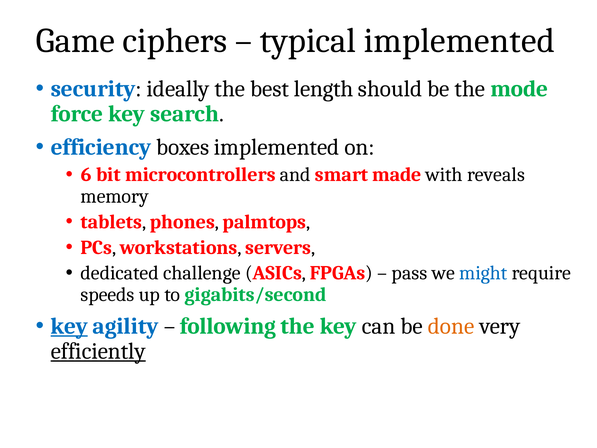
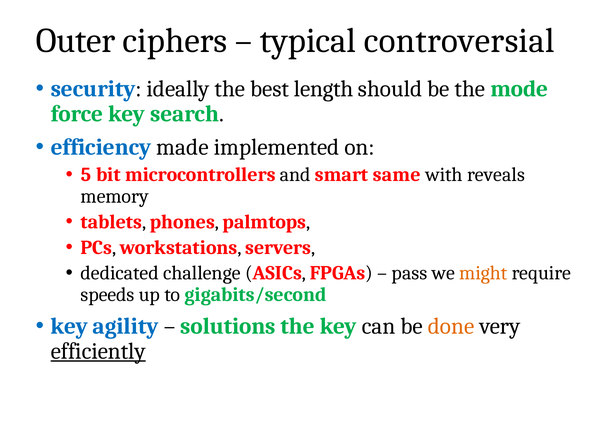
Game: Game -> Outer (76, 41)
typical implemented: implemented -> controversial (459, 41)
boxes: boxes -> made (183, 147)
6: 6 -> 5 (86, 175)
made: made -> same (397, 175)
might colour: blue -> orange (483, 273)
key underline: present -> none (69, 326)
following: following -> solutions (228, 326)
